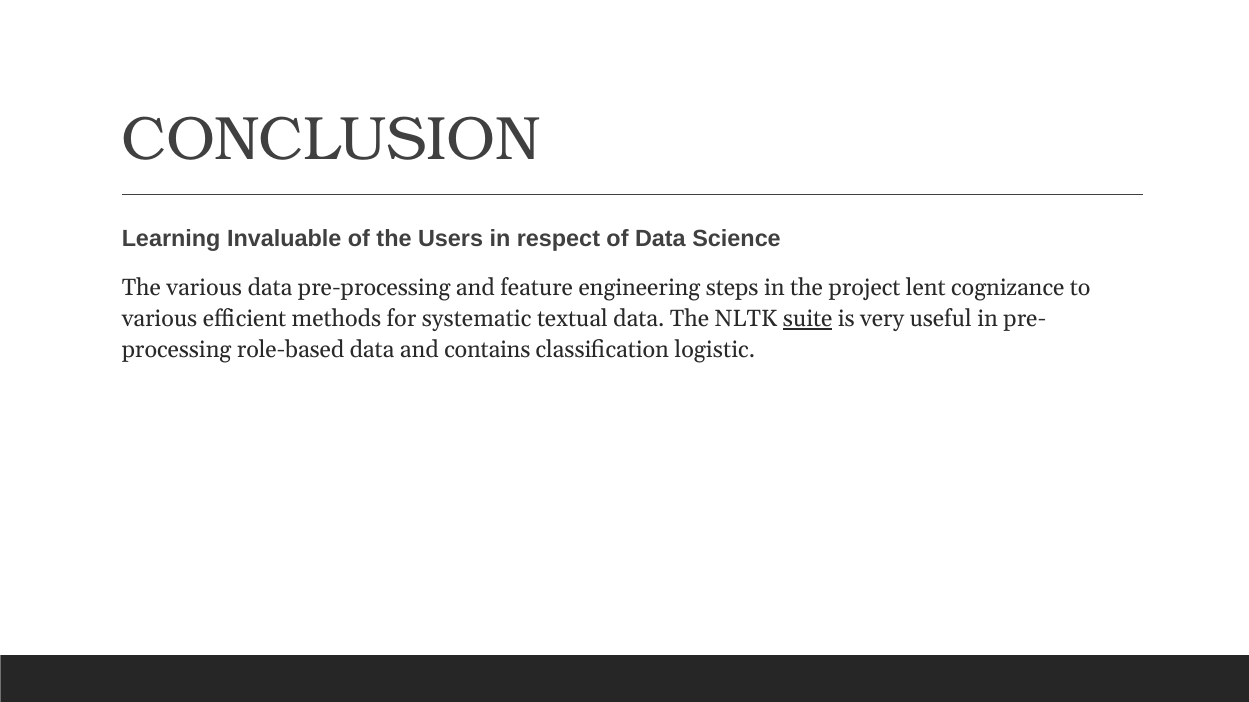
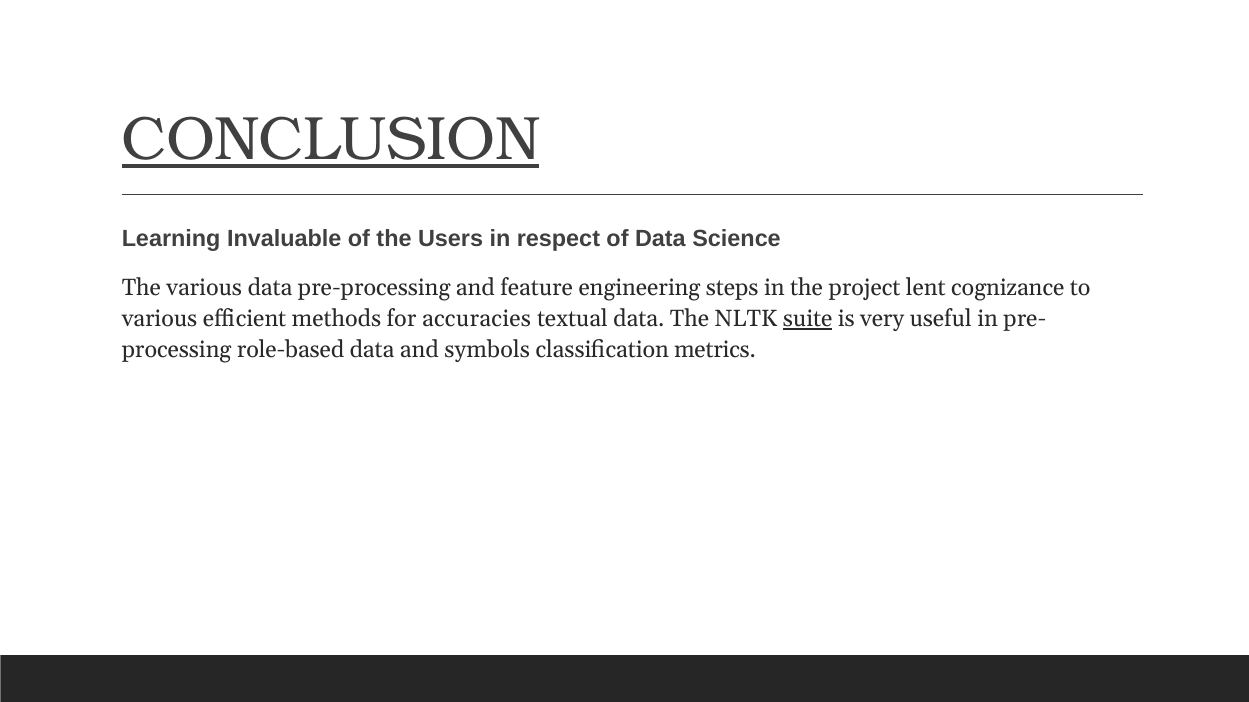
CONCLUSION underline: none -> present (331, 140)
systematic: systematic -> accuracies (477, 319)
contains: contains -> symbols (487, 350)
logistic: logistic -> metrics (715, 350)
